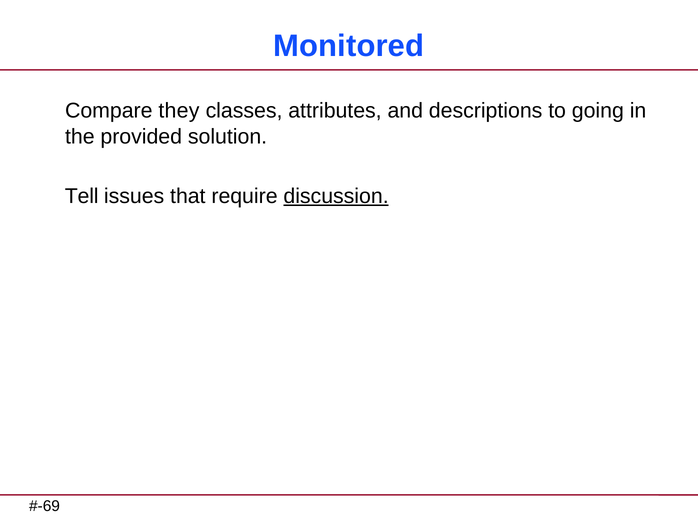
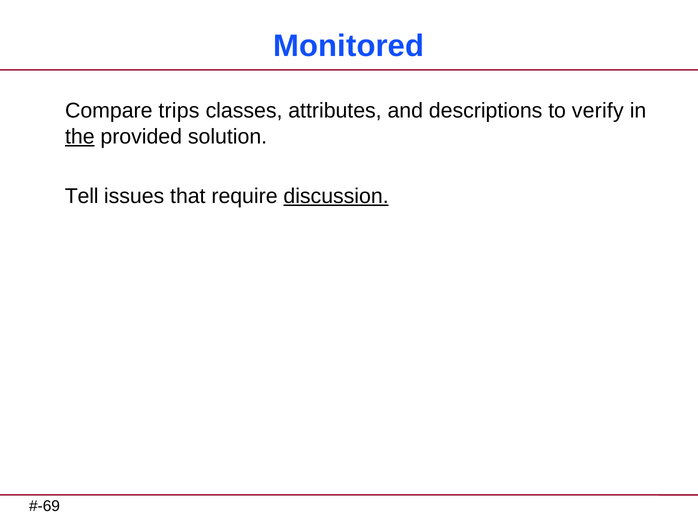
they: they -> trips (179, 111)
going: going -> verify (598, 111)
the underline: none -> present (80, 136)
